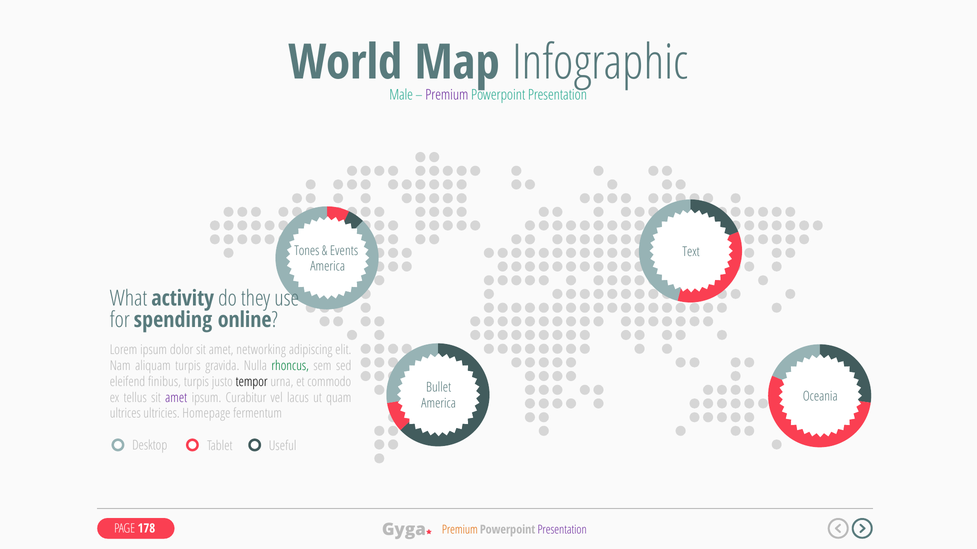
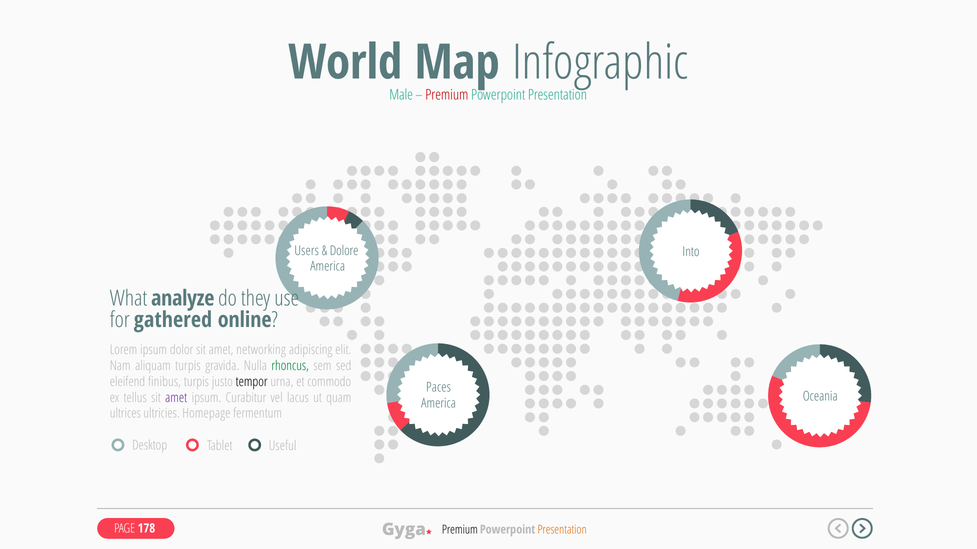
Premium colour: purple -> red (447, 95)
Tones: Tones -> Users (307, 251)
Events: Events -> Dolore (344, 251)
Text: Text -> Into (691, 252)
activity: activity -> analyze (183, 299)
spending: spending -> gathered (173, 320)
Bullet: Bullet -> Paces (439, 388)
Premium colour: orange -> black (460, 530)
Presentation colour: purple -> orange (562, 530)
